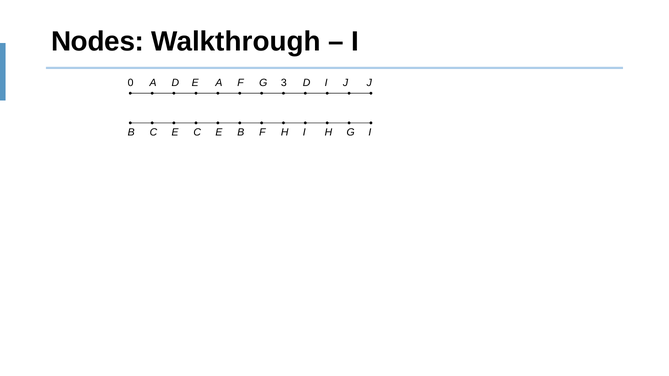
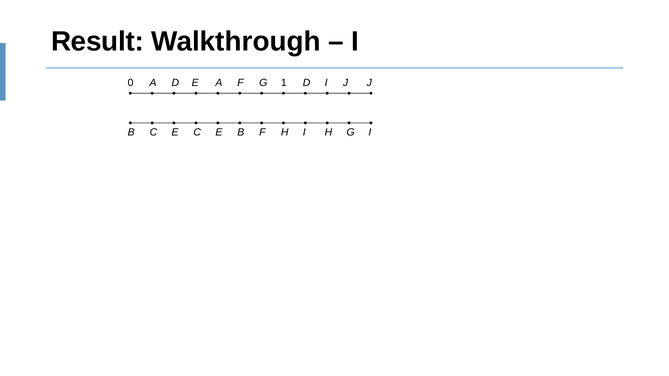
Nodes: Nodes -> Result (98, 42)
3: 3 -> 1 (284, 83)
